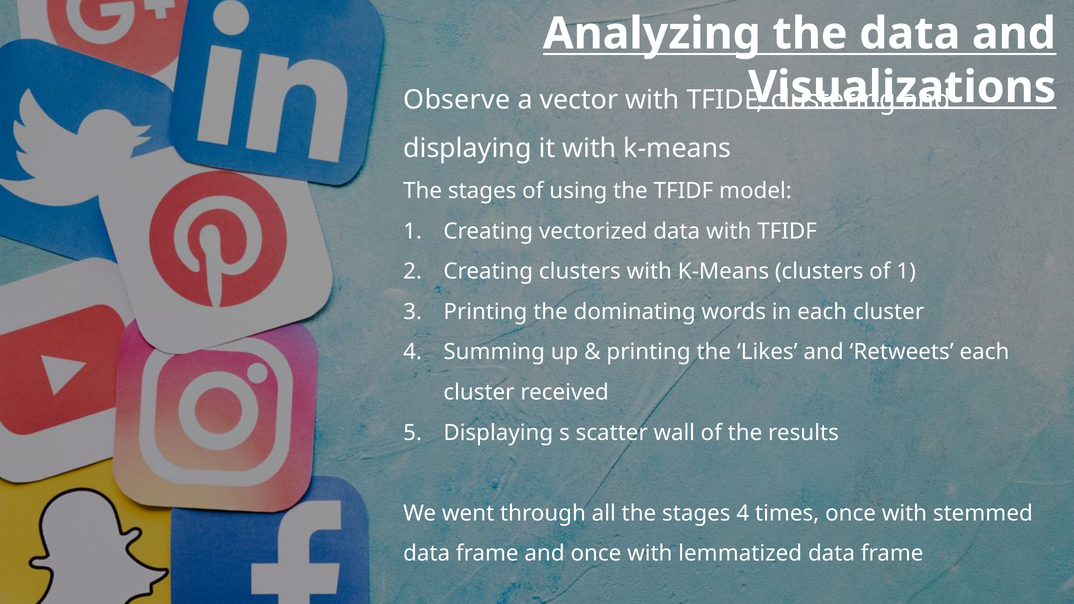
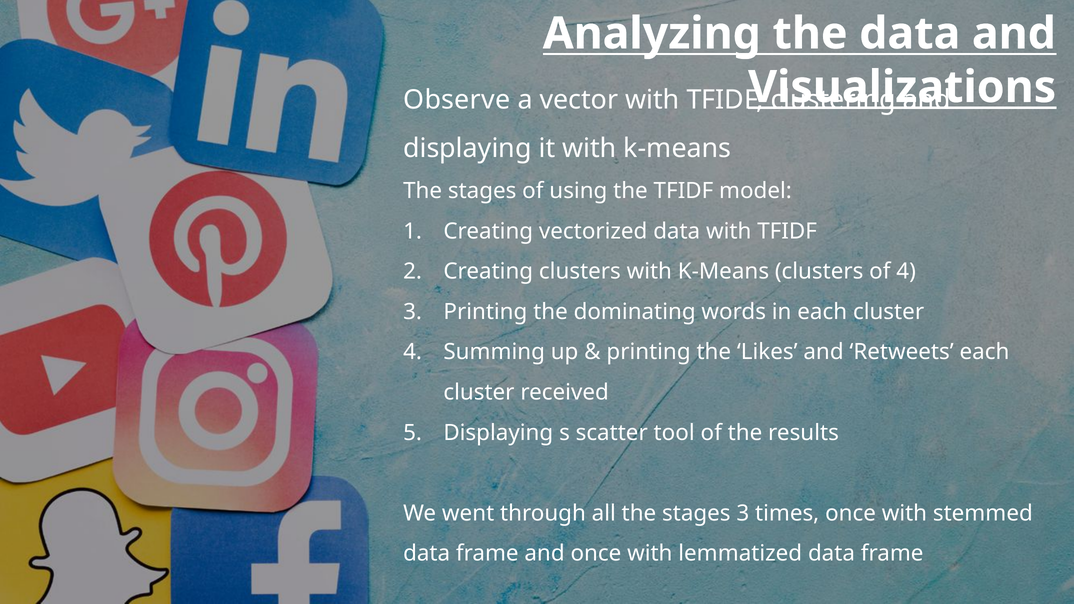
of 1: 1 -> 4 (906, 272)
wall: wall -> tool (674, 433)
stages 4: 4 -> 3 (743, 513)
